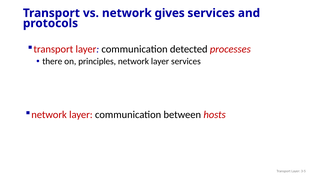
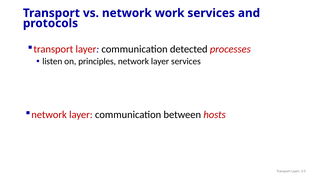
gives: gives -> work (170, 13)
there: there -> listen (52, 61)
